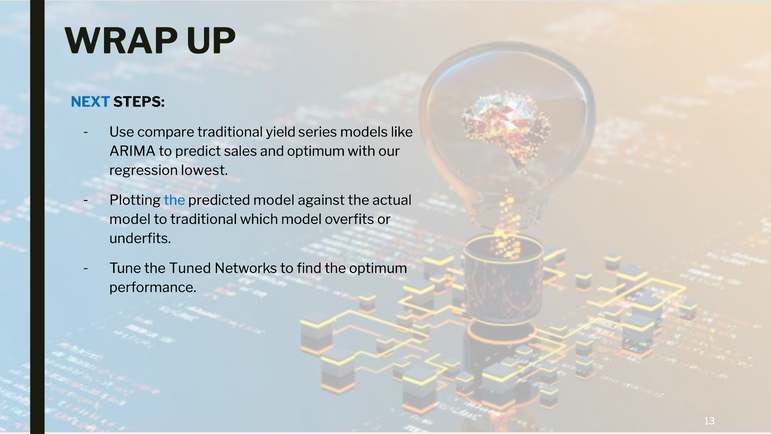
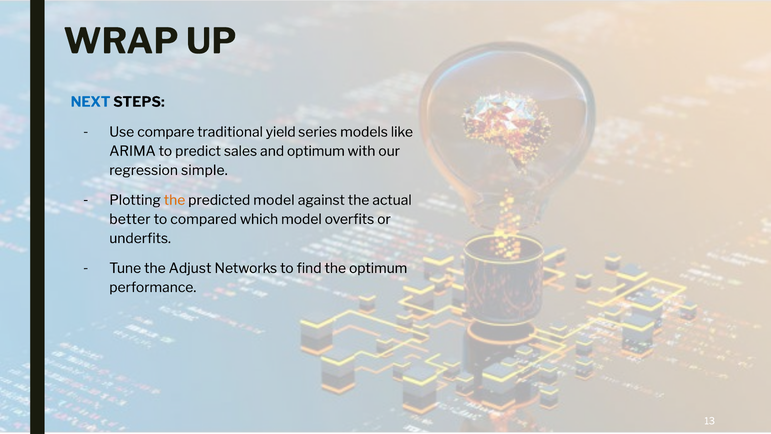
lowest: lowest -> simple (204, 170)
the colour: blue -> orange (175, 200)
model: model -> better (130, 219)
to traditional: traditional -> compared (204, 219)
Tuned: Tuned -> Adjust (190, 268)
